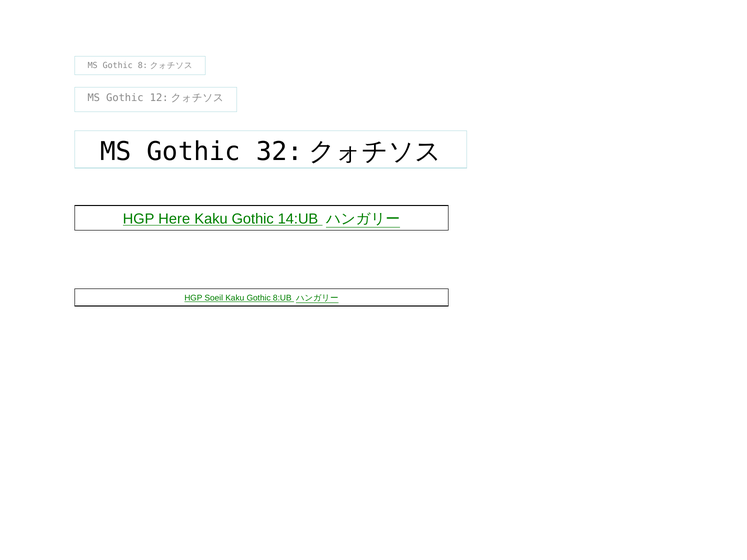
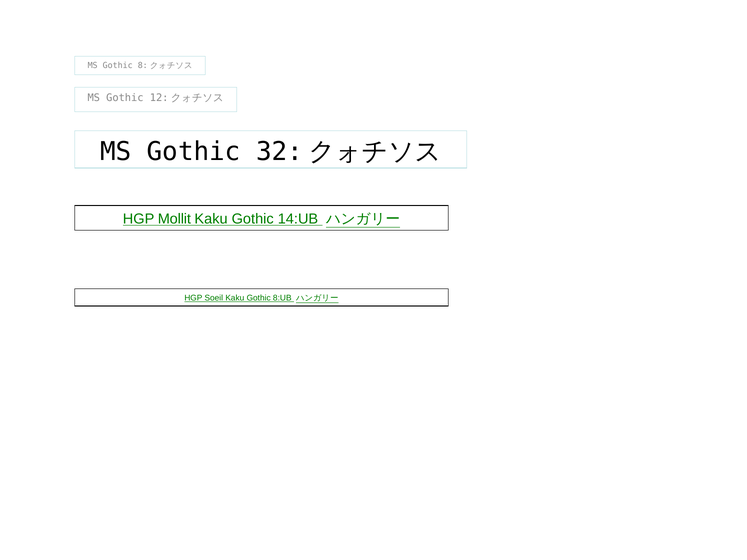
Here: Here -> Mollit (174, 219)
